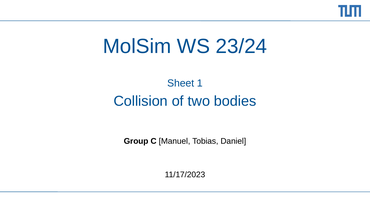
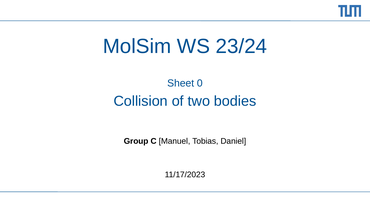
1: 1 -> 0 (200, 83)
